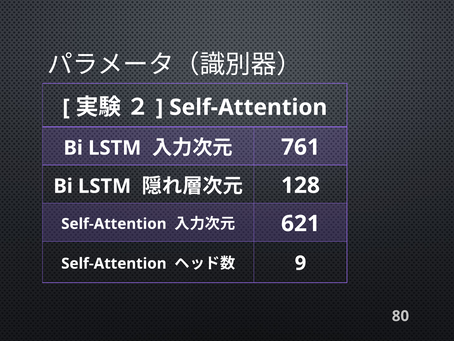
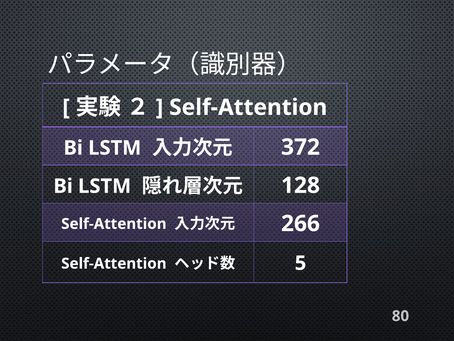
761: 761 -> 372 (300, 147)
621: 621 -> 266 (300, 223)
9: 9 -> 5 (300, 263)
